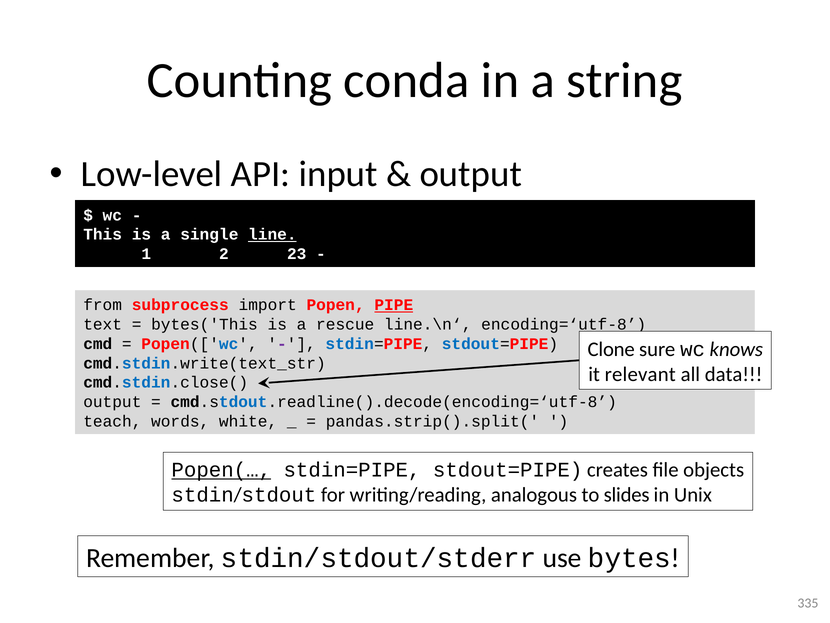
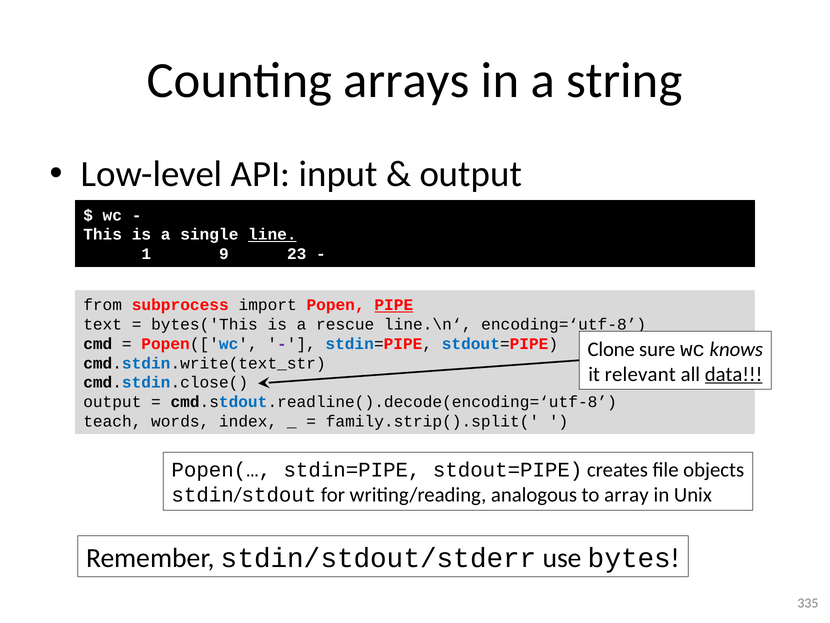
conda: conda -> arrays (407, 80)
2: 2 -> 9 (224, 254)
data underline: none -> present (734, 374)
white: white -> index (248, 421)
pandas.strip().split(: pandas.strip().split( -> family.strip().split( (432, 421)
Popen(… underline: present -> none (221, 470)
slides: slides -> array (626, 495)
